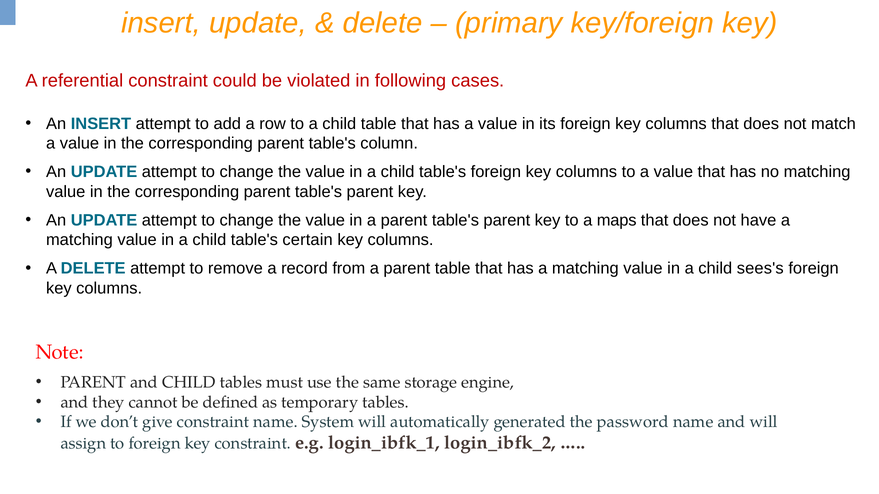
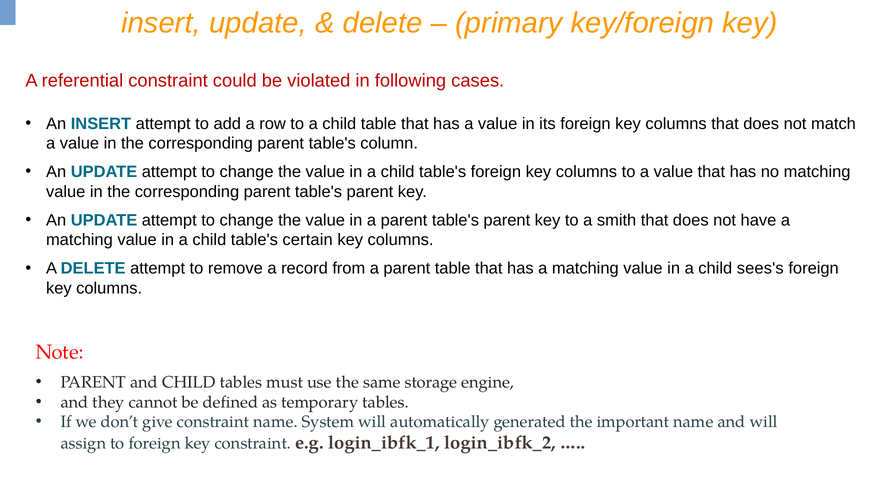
maps: maps -> smith (617, 220)
password: password -> important (633, 422)
